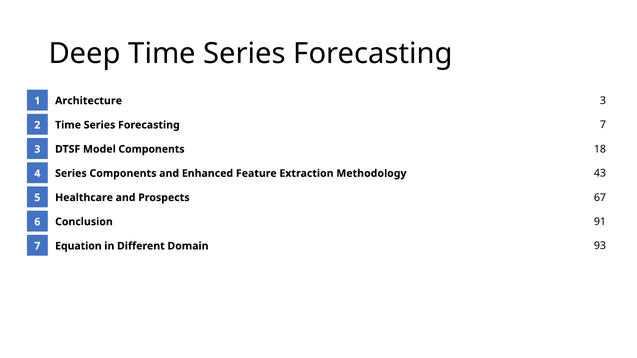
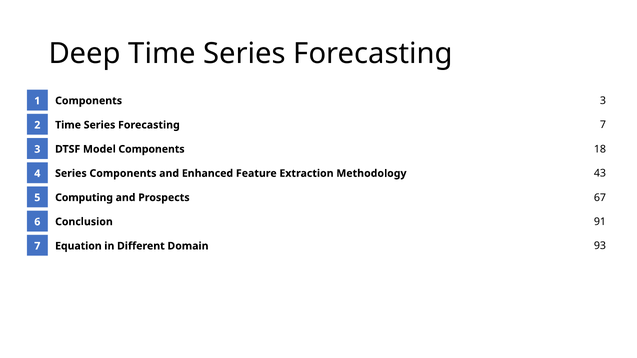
Architecture: Architecture -> Components (89, 101)
Healthcare: Healthcare -> Computing (84, 198)
